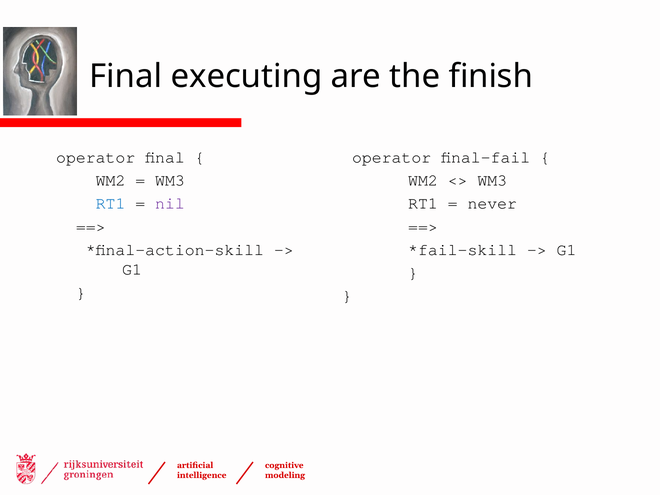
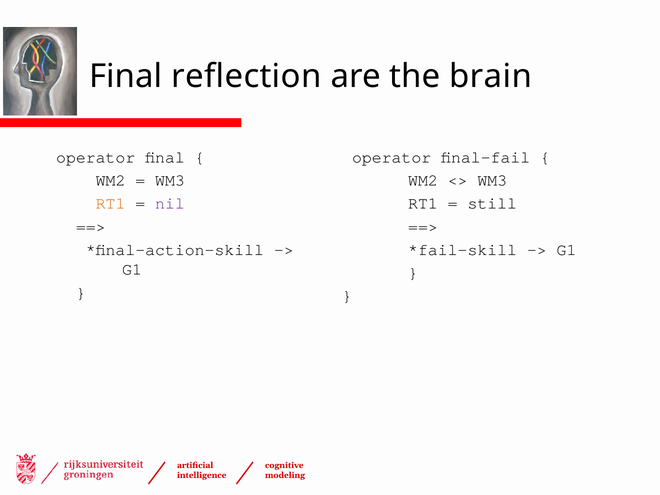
executing: executing -> reflection (246, 77)
finish: finish -> brain (491, 77)
RT1 colour: blue -> orange (111, 204)
never: never -> still (492, 204)
